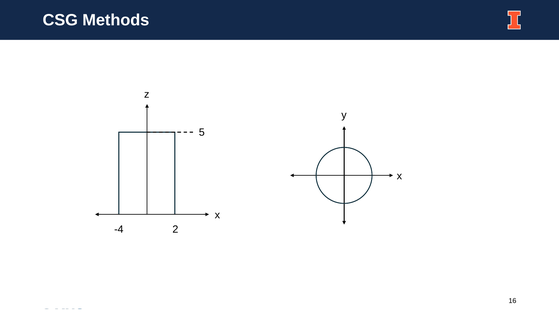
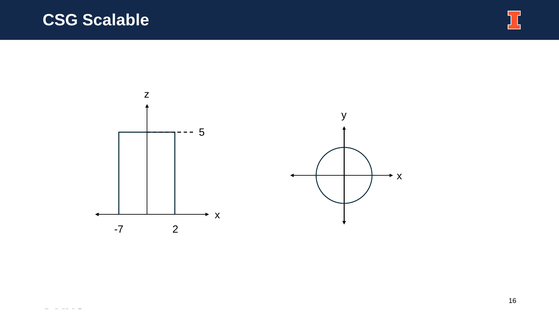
Methods: Methods -> Scalable (116, 20)
-4: -4 -> -7 (119, 229)
